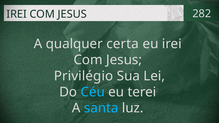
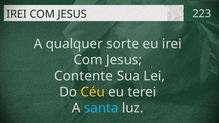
282: 282 -> 223 (202, 14)
certa: certa -> sorte (123, 44)
Privilégio: Privilégio -> Contente (84, 76)
Céu colour: light blue -> yellow (93, 92)
